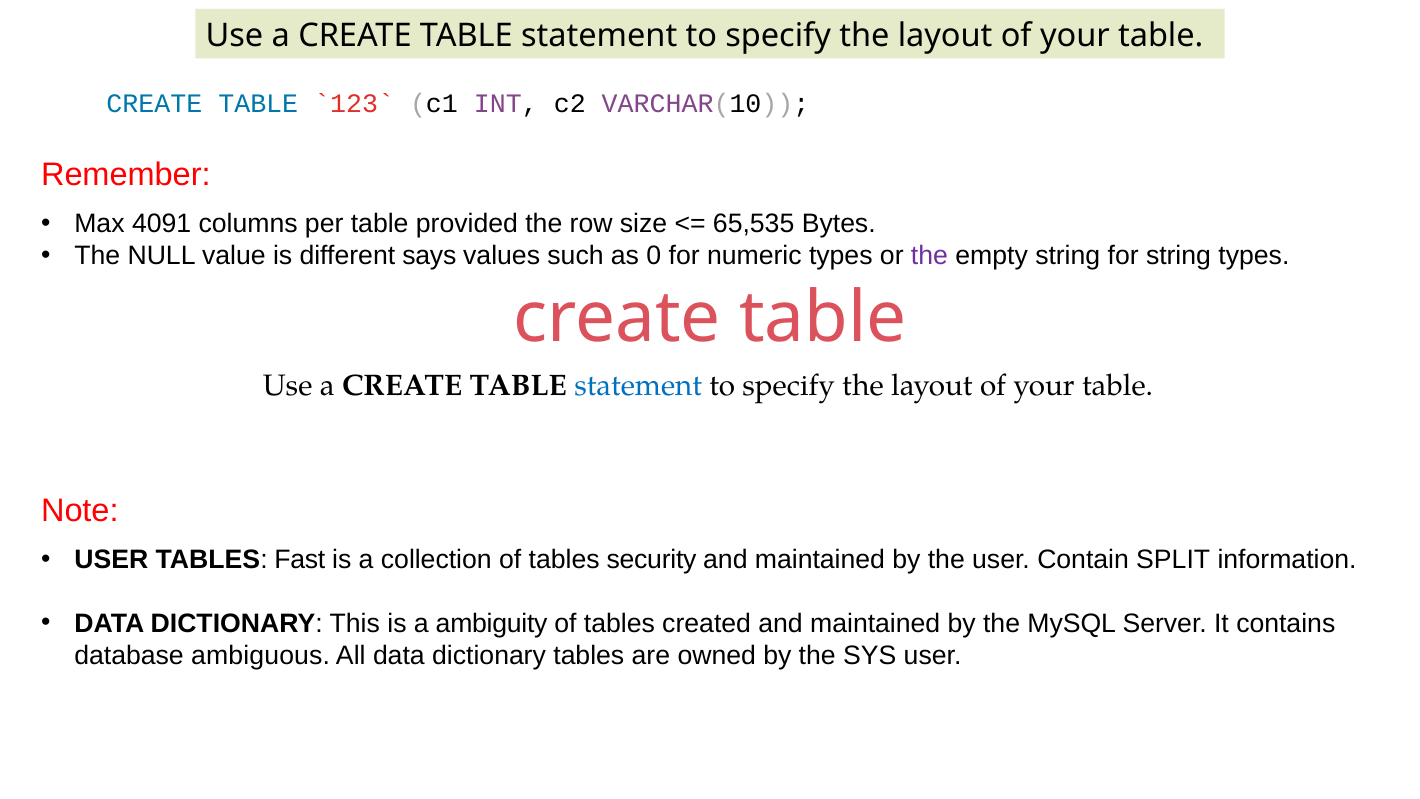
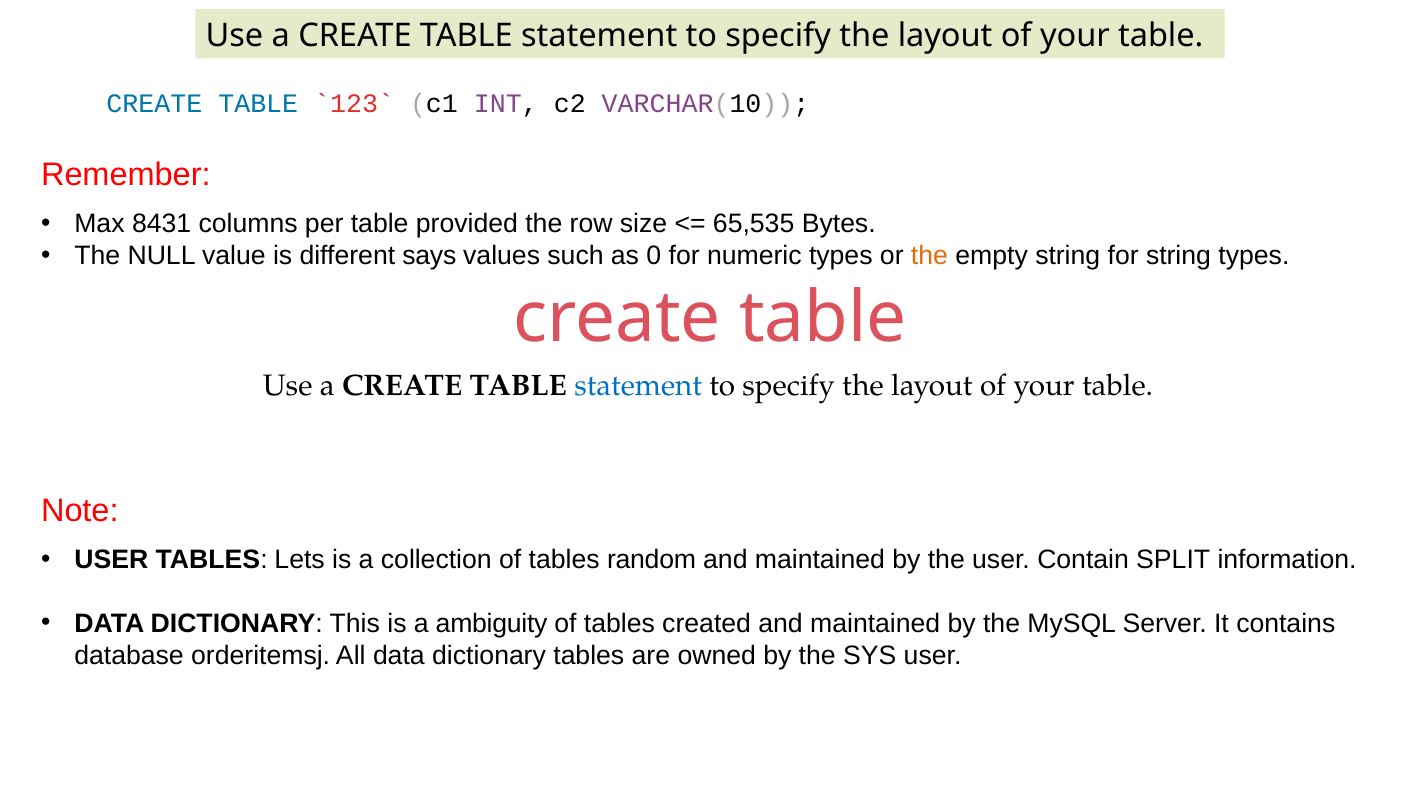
4091: 4091 -> 8431 (162, 224)
the colour: purple -> orange (929, 256)
Fast: Fast -> Lets (300, 560)
security: security -> random (652, 560)
ambiguous: ambiguous -> orderitemsj (261, 655)
